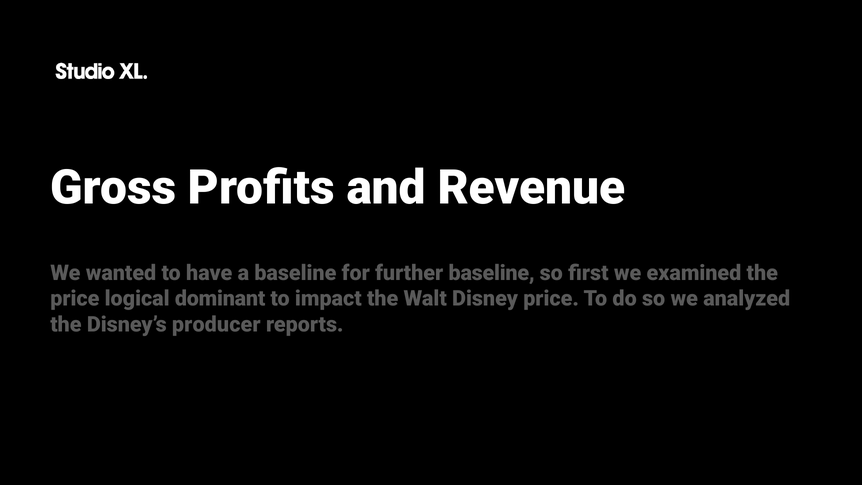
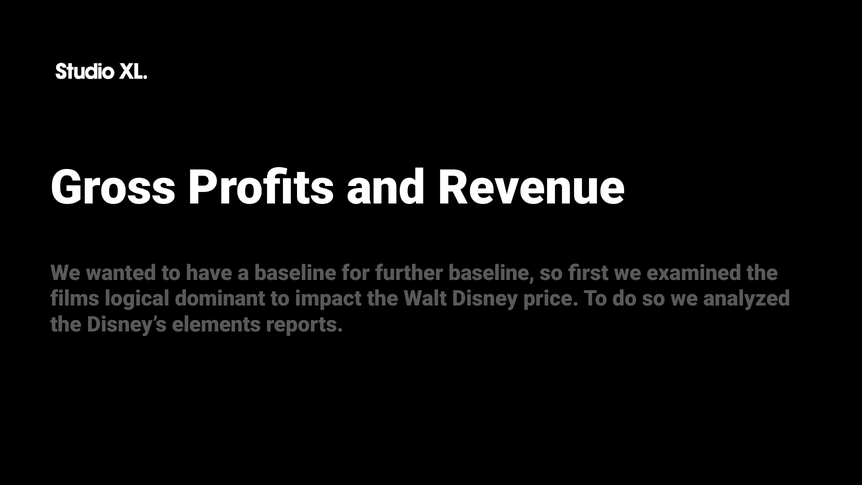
price: price -> films (75, 299)
producer: producer -> elements (216, 325)
